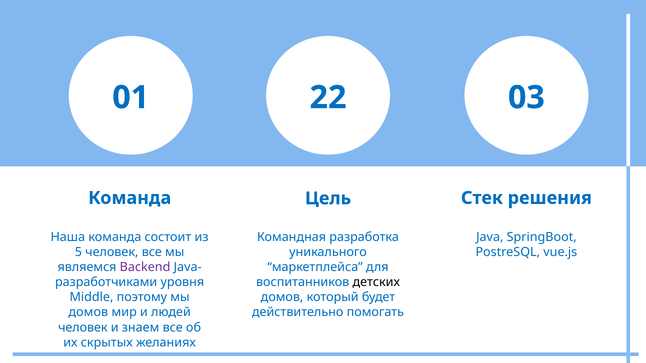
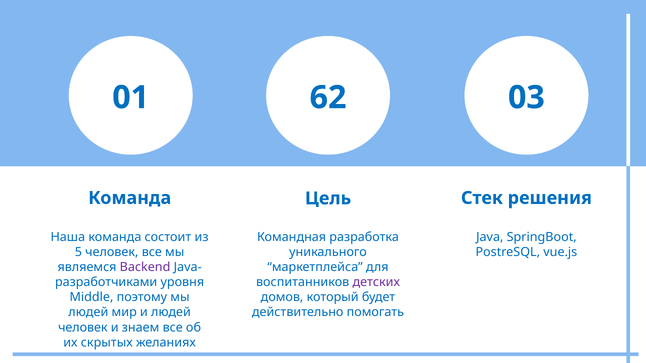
22: 22 -> 62 (328, 98)
детских colour: black -> purple (376, 283)
домов: домов -> людей (88, 313)
